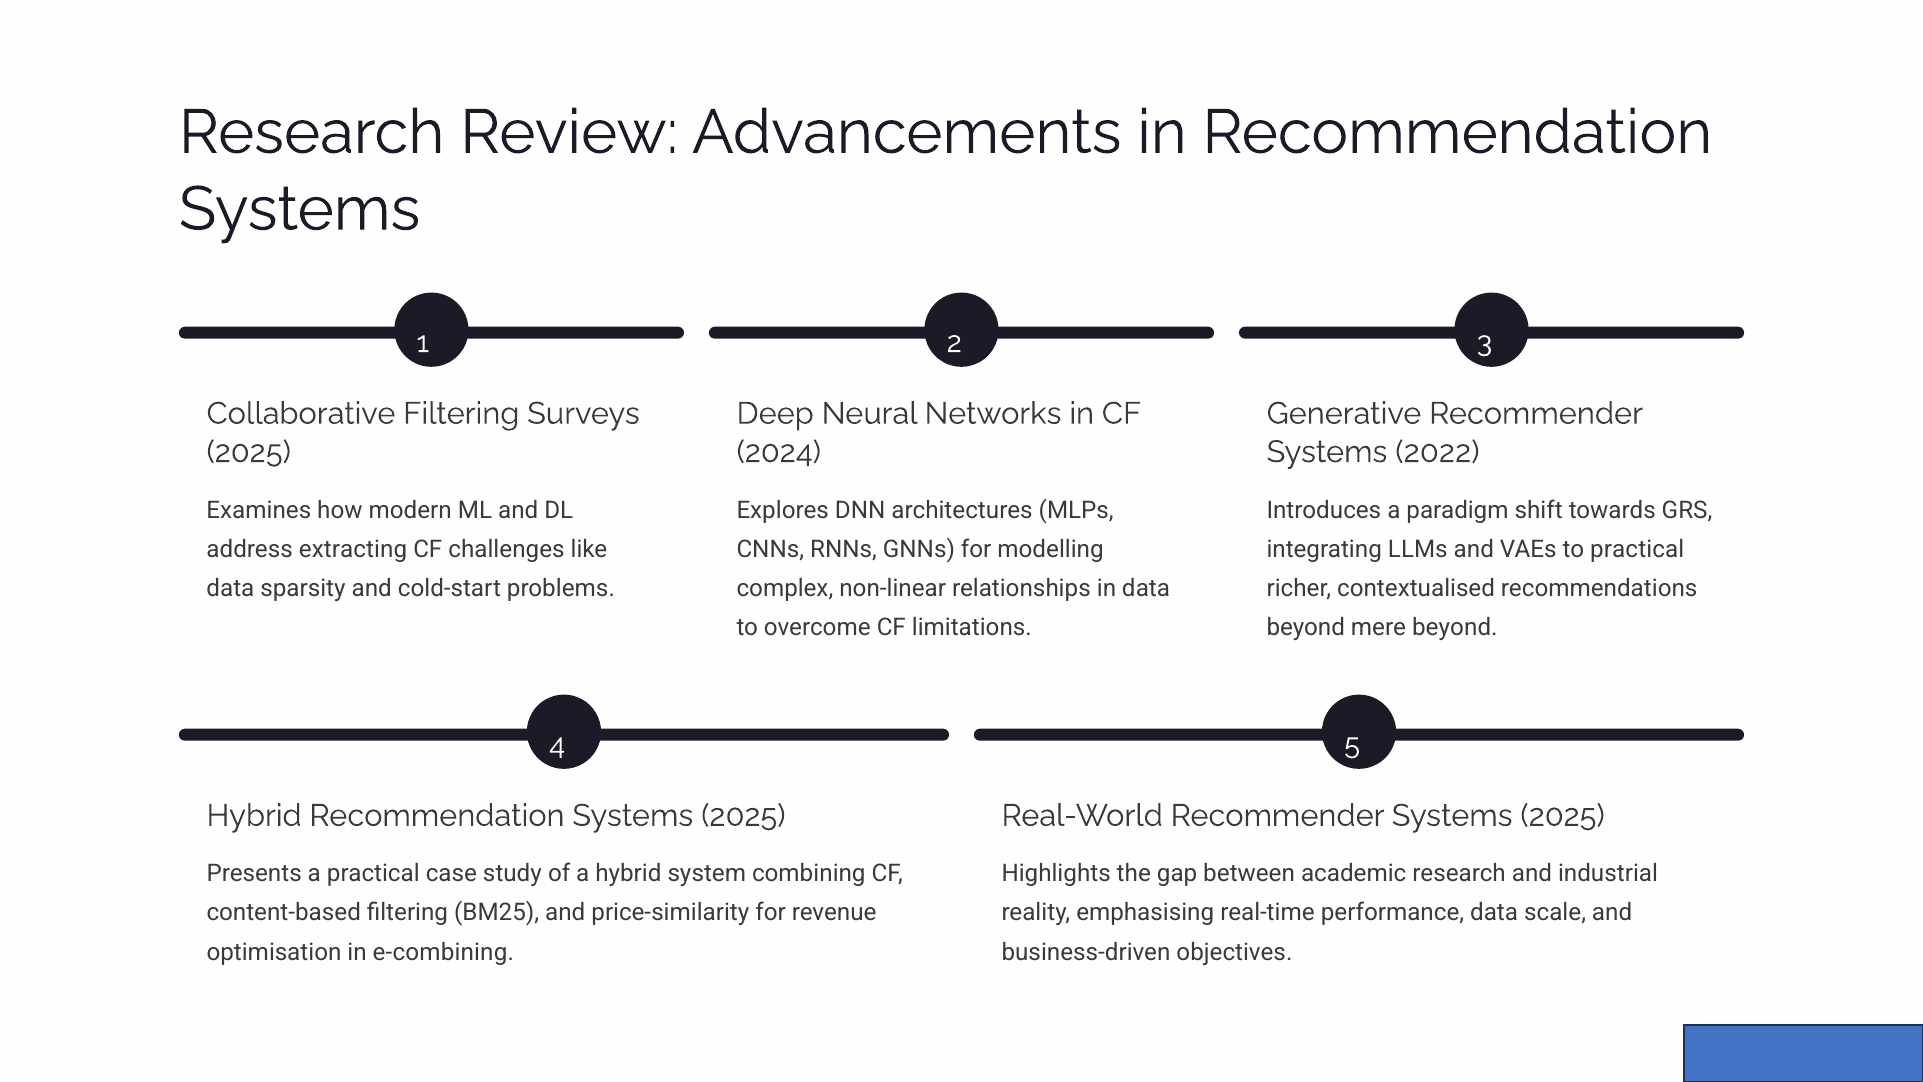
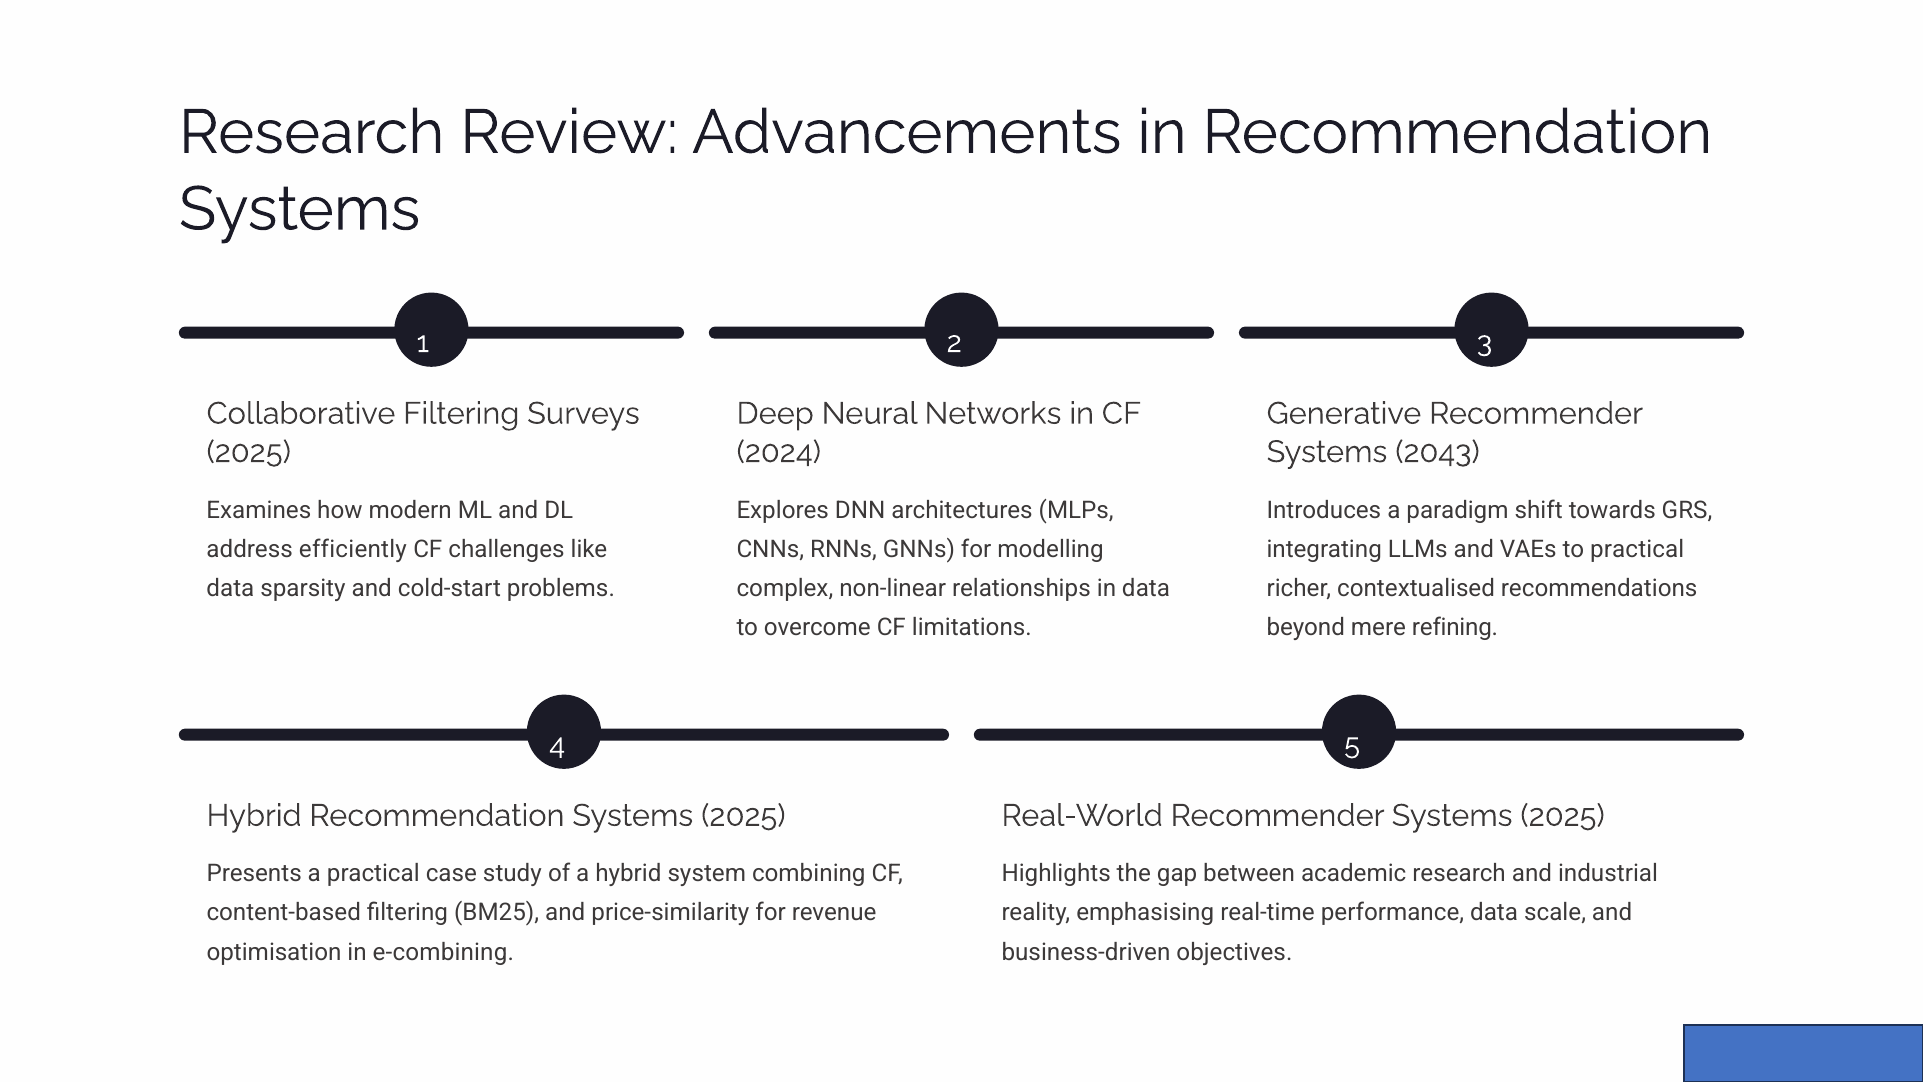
2022: 2022 -> 2043 (1438, 452)
extracting: extracting -> efficiently (353, 549)
mere beyond: beyond -> refining (1455, 628)
